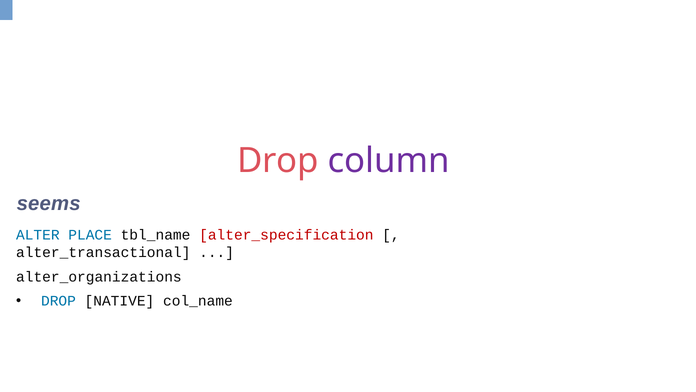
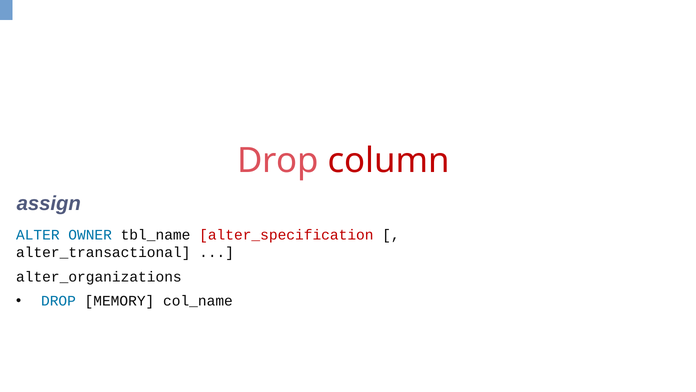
column colour: purple -> red (389, 161)
seems: seems -> assign (49, 203)
PLACE: PLACE -> OWNER (90, 235)
NATIVE: NATIVE -> MEMORY (119, 301)
